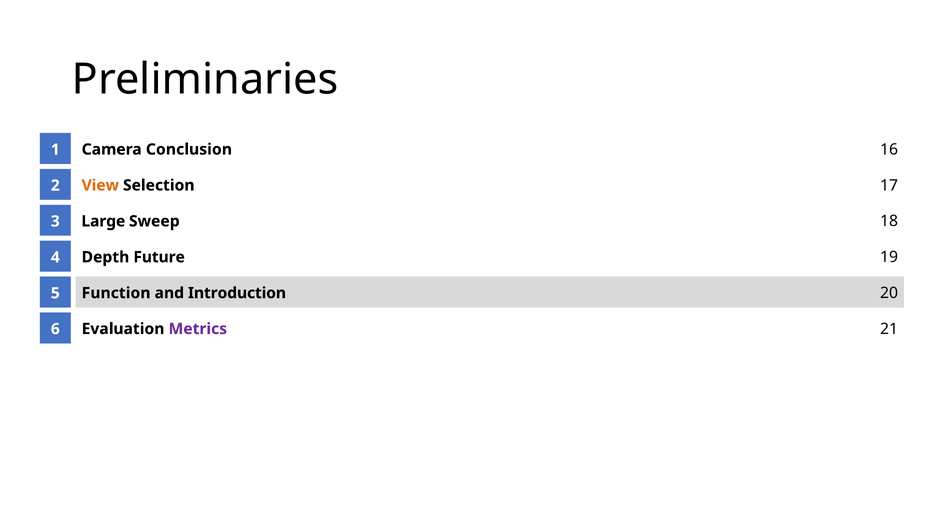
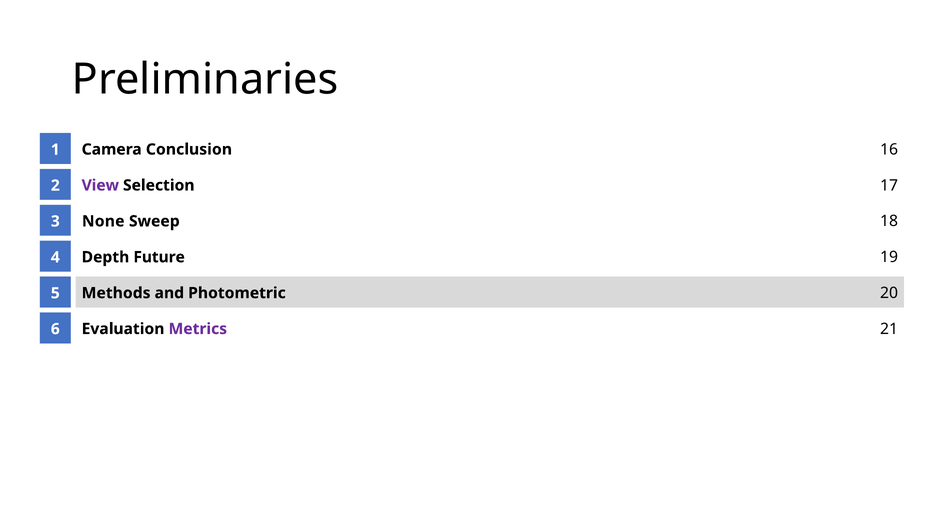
View colour: orange -> purple (100, 185)
Large: Large -> None (103, 221)
Function: Function -> Methods (116, 293)
Introduction: Introduction -> Photometric (237, 293)
